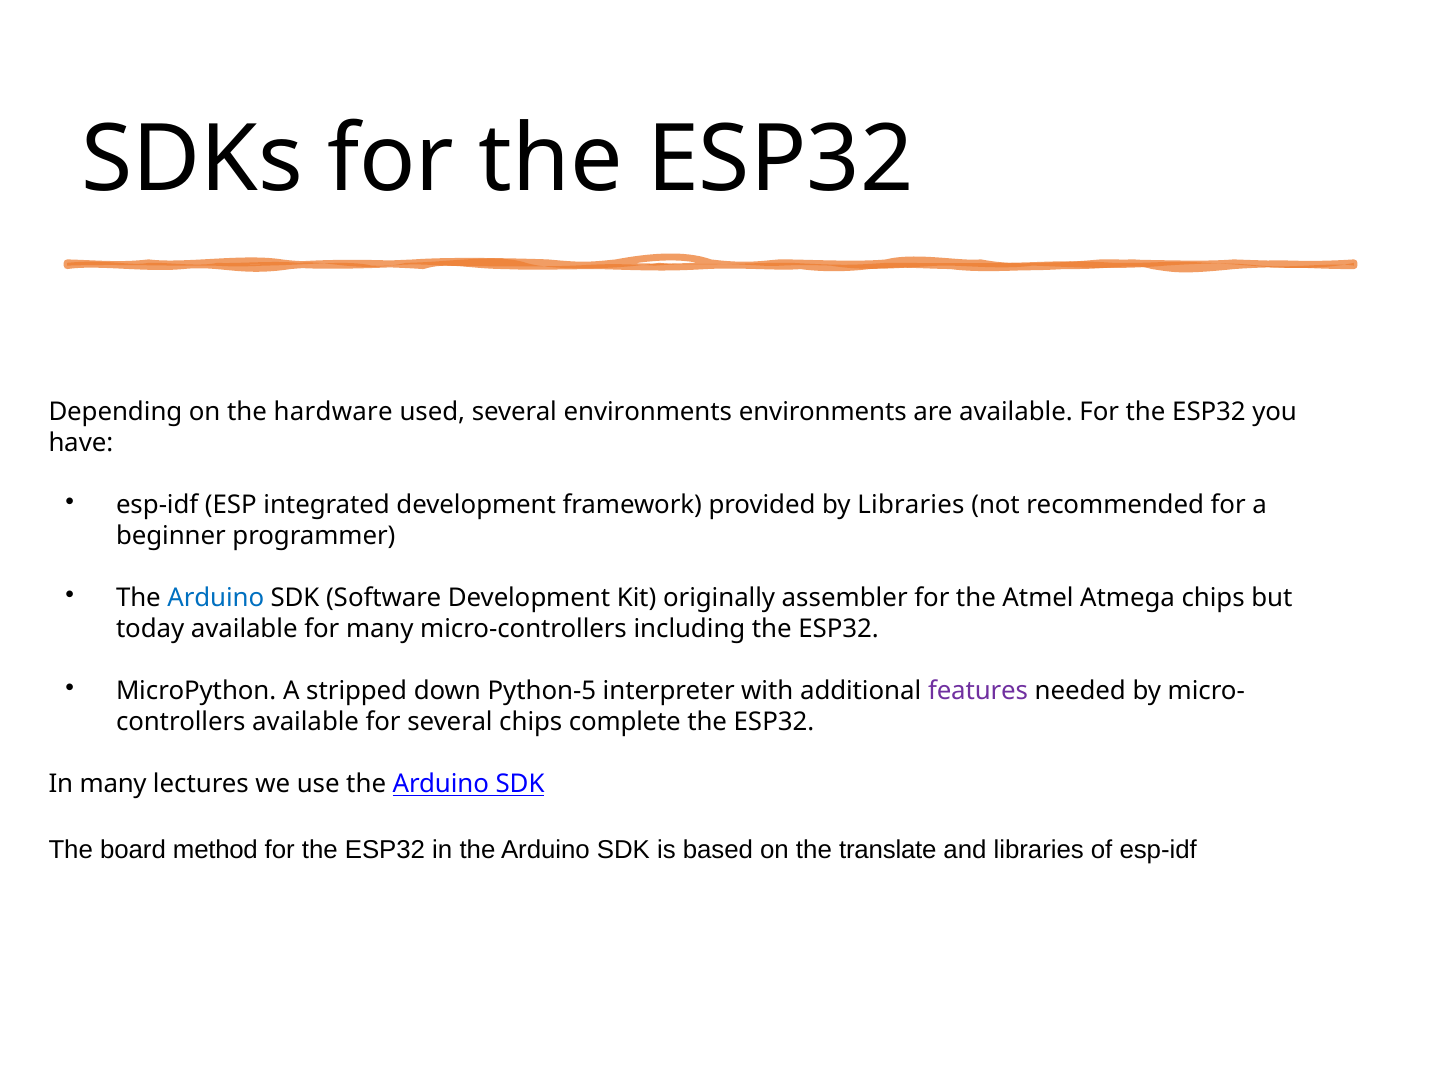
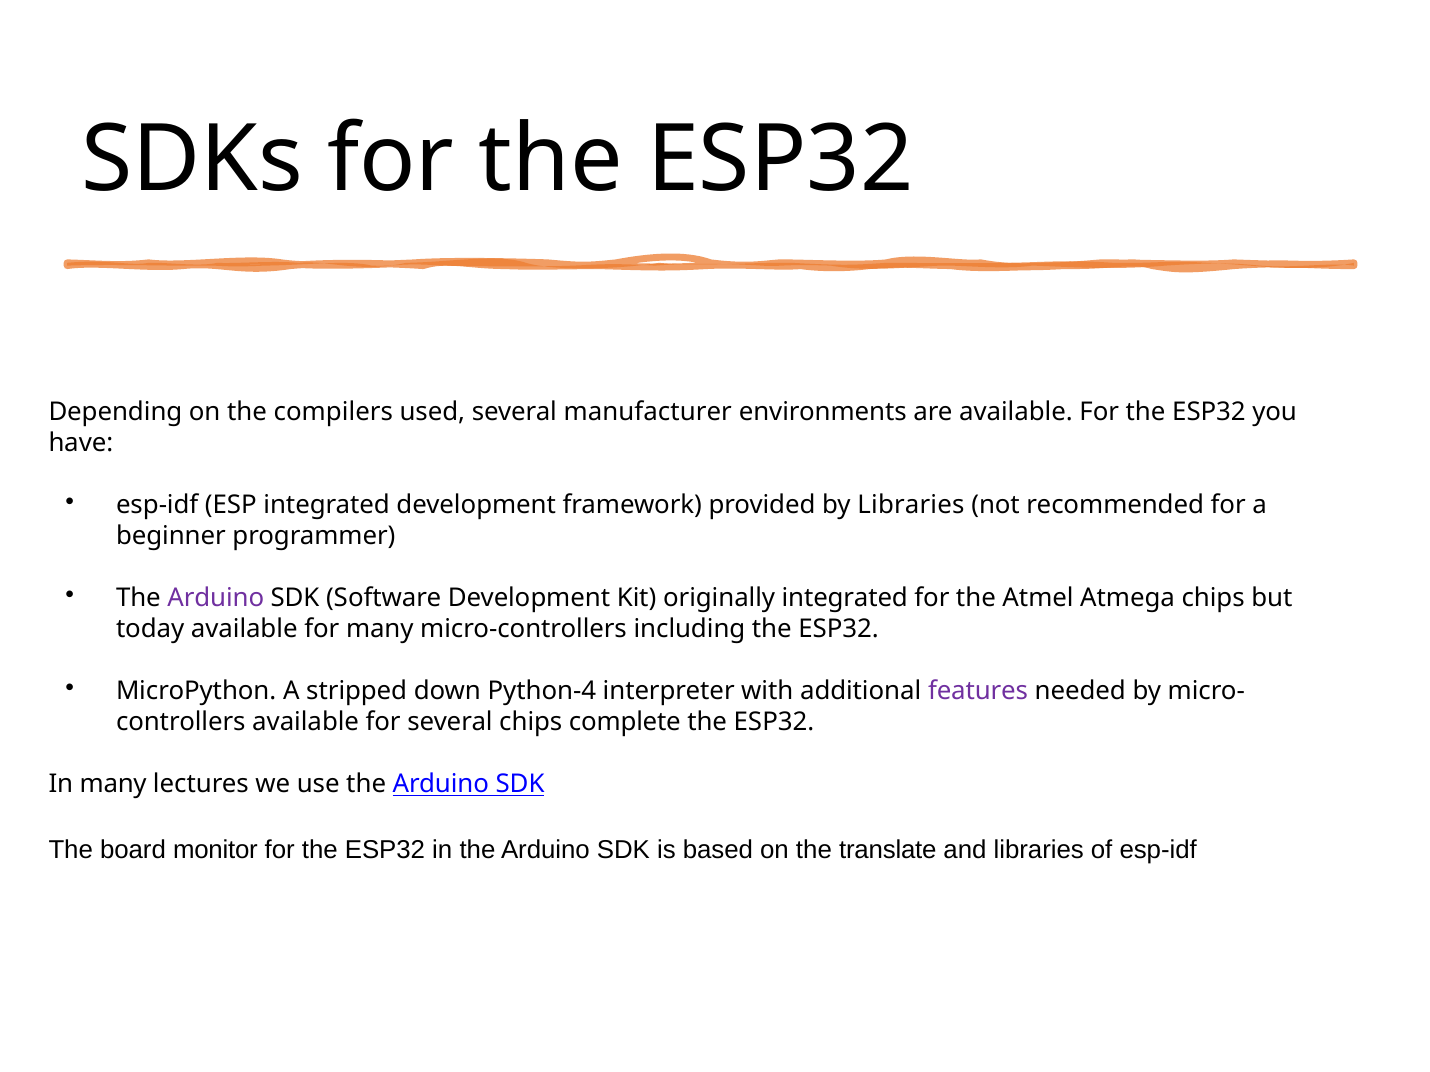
hardware: hardware -> compilers (333, 412)
several environments: environments -> manufacturer (648, 412)
Arduino colour: blue -> purple (216, 598)
originally assembler: assembler -> integrated (845, 598)
Python-5: Python-5 -> Python-4 (542, 691)
method: method -> monitor (215, 850)
